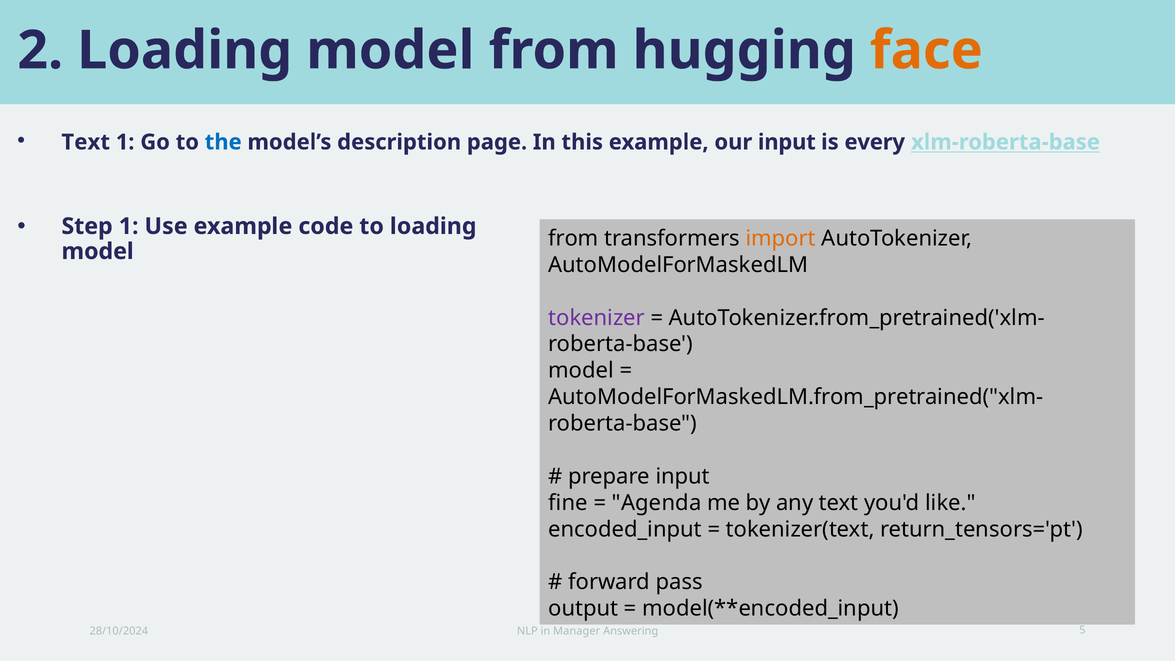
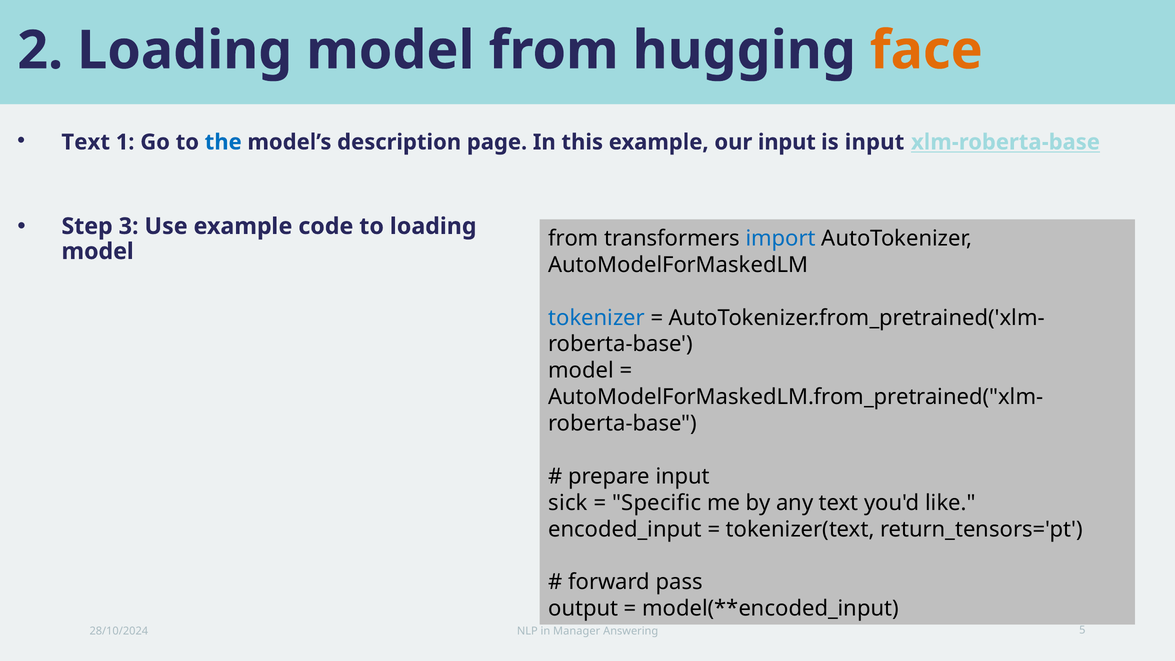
is every: every -> input (874, 142)
Step 1: 1 -> 3 (129, 226)
import colour: orange -> blue (781, 238)
tokenizer colour: purple -> blue (597, 318)
fine: fine -> sick (568, 503)
Agenda: Agenda -> Specific (657, 503)
